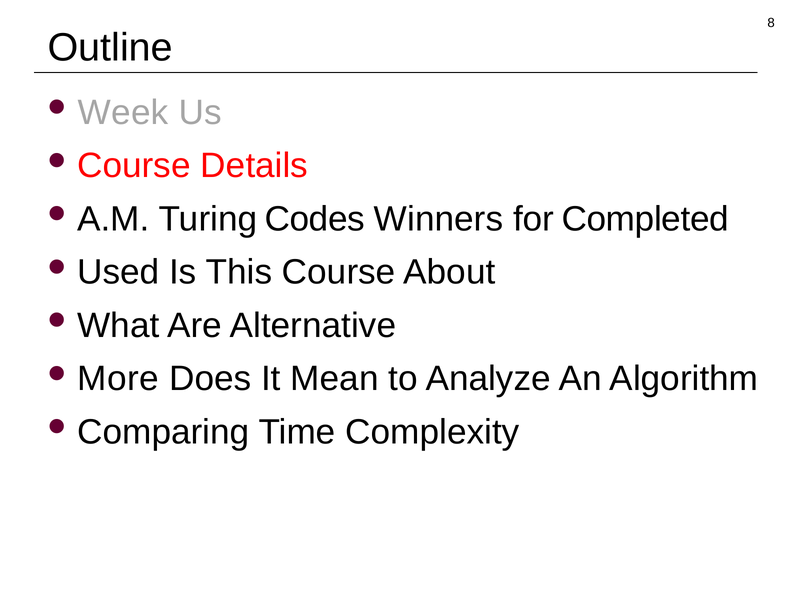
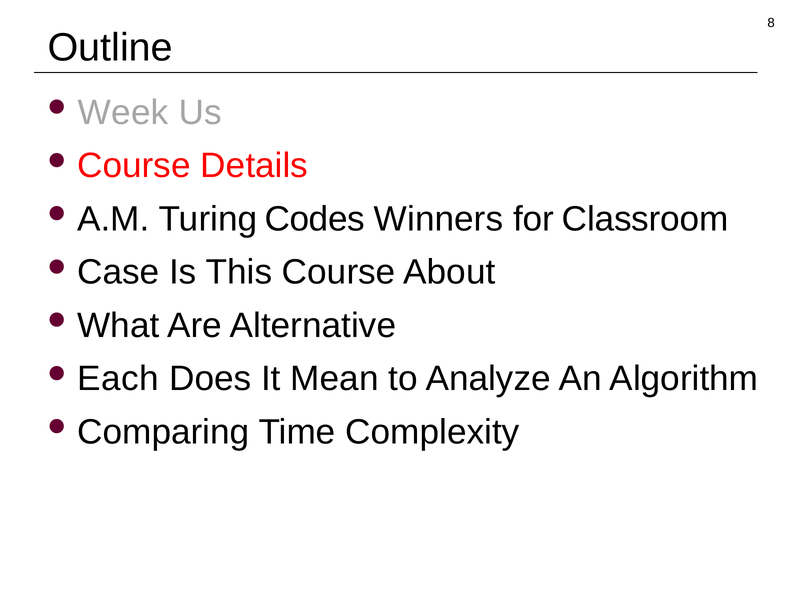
Completed: Completed -> Classroom (645, 219)
Used: Used -> Case (118, 272)
More: More -> Each (118, 379)
